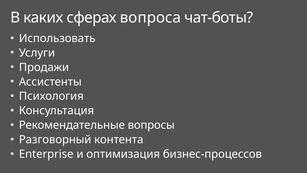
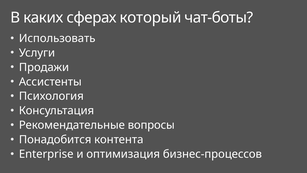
вопроса: вопроса -> который (151, 18)
Разговорный: Разговорный -> Понадобится (55, 139)
